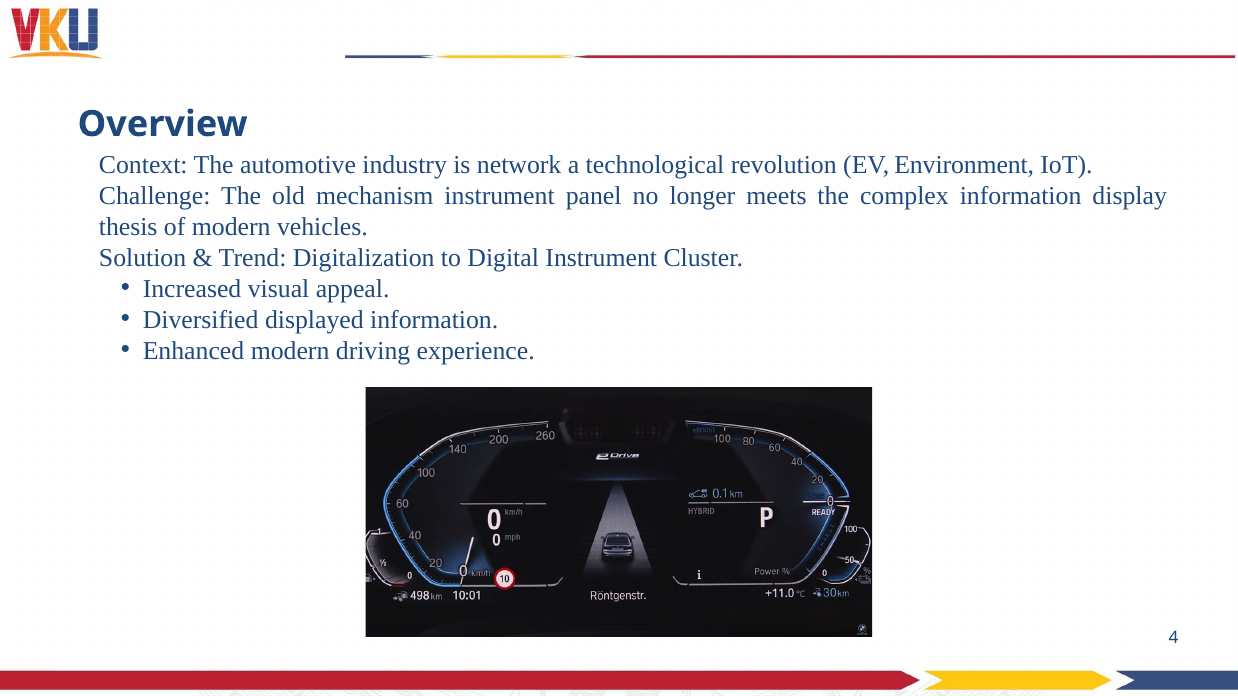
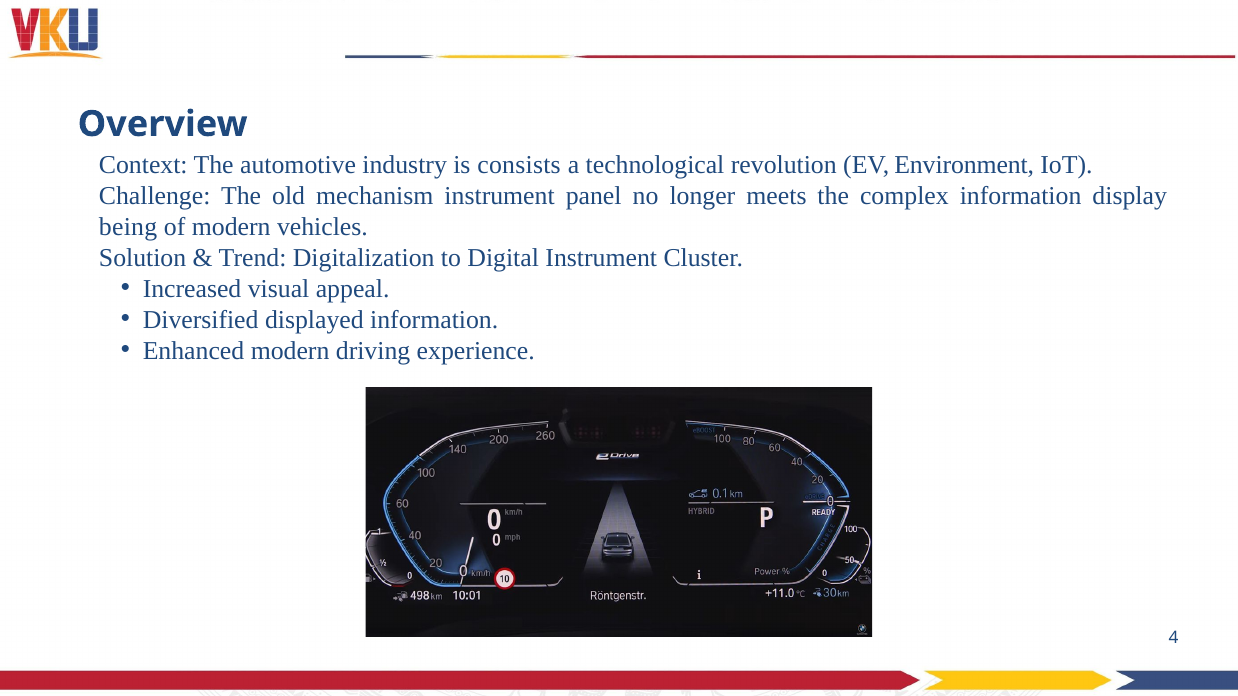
network: network -> consists (519, 165)
thesis: thesis -> being (128, 227)
